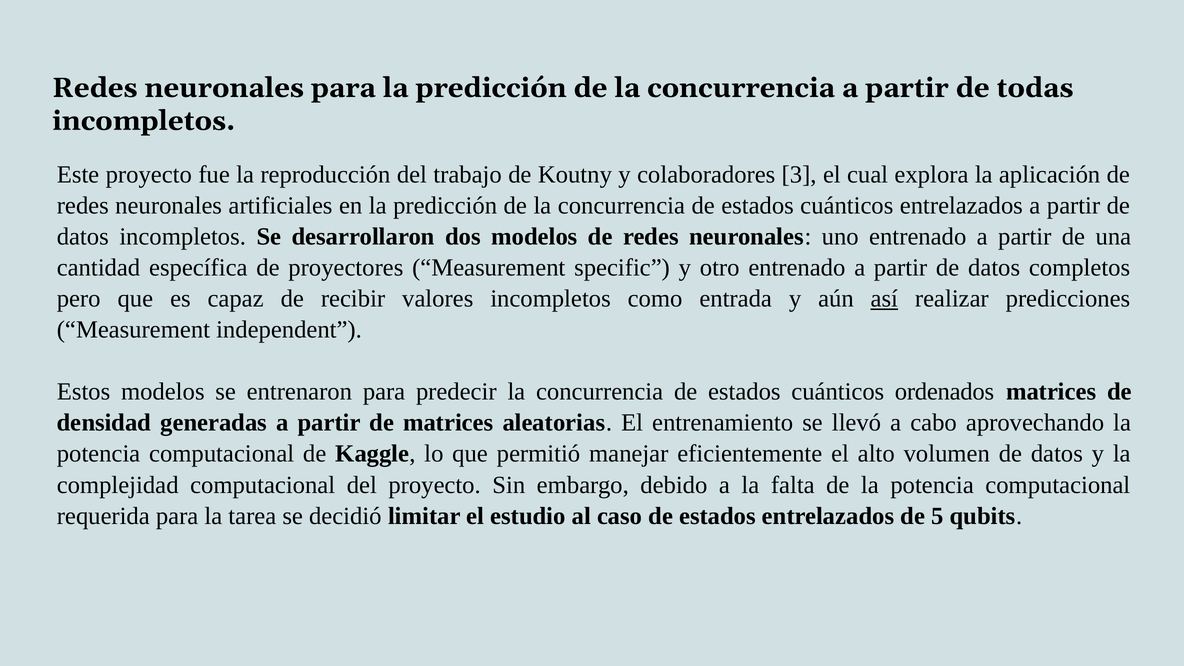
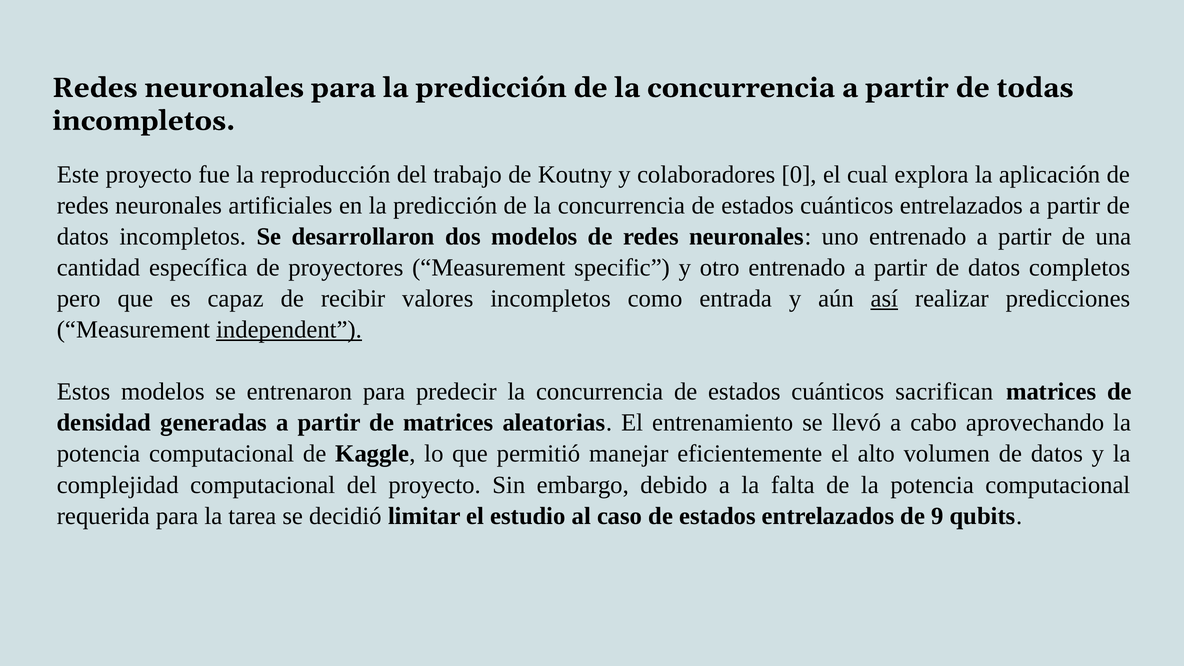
3: 3 -> 0 (799, 174)
independent underline: none -> present (289, 330)
ordenados: ordenados -> sacrifican (944, 392)
5: 5 -> 9 (937, 516)
